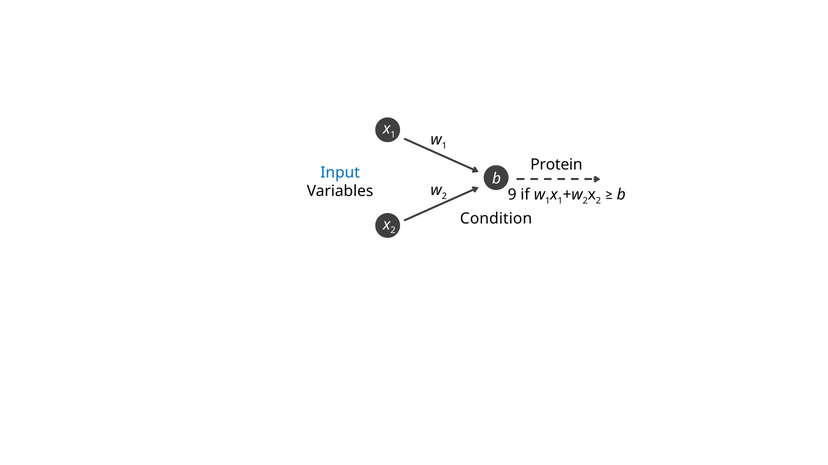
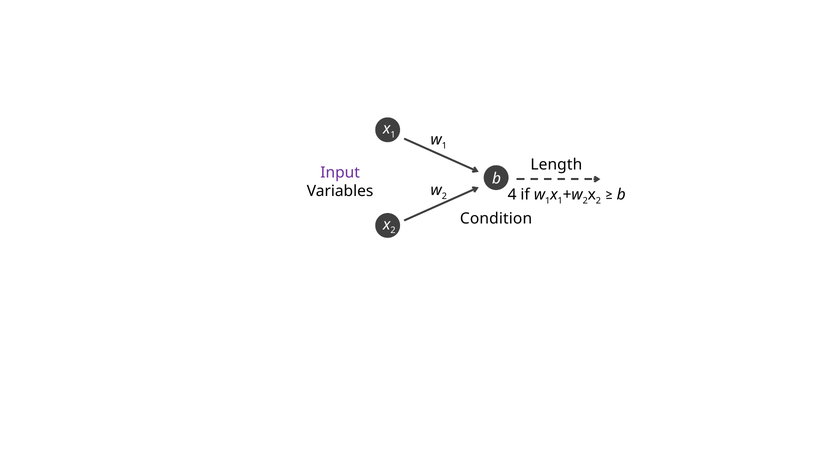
Protein: Protein -> Length (556, 165)
Input colour: blue -> purple (340, 173)
9: 9 -> 4 (512, 195)
